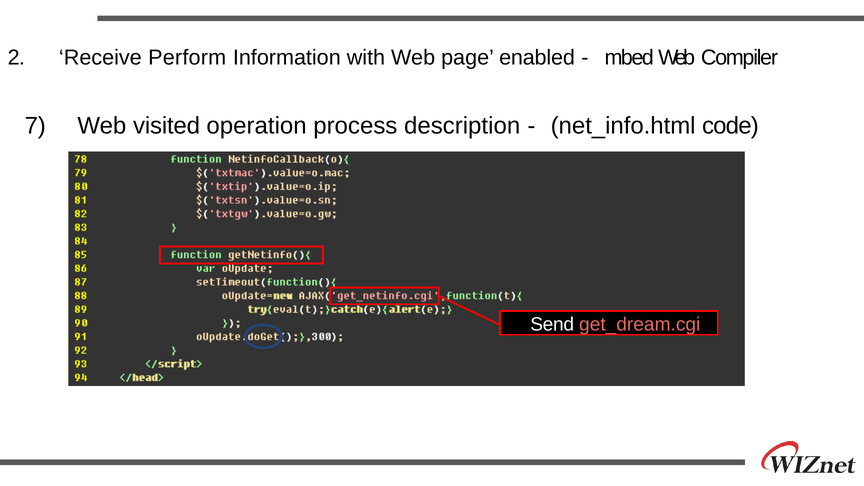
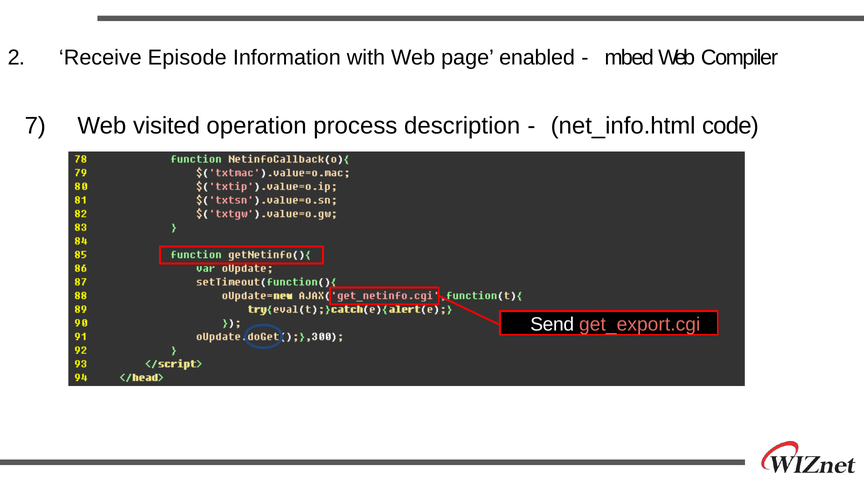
Perform: Perform -> Episode (187, 58)
get_dream.cgi: get_dream.cgi -> get_export.cgi (640, 325)
